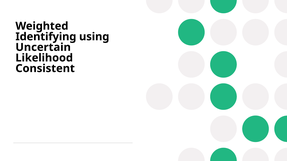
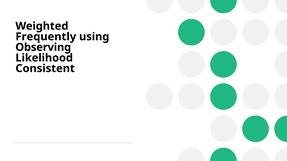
Identifying: Identifying -> Frequently (46, 37)
Uncertain: Uncertain -> Observing (43, 47)
